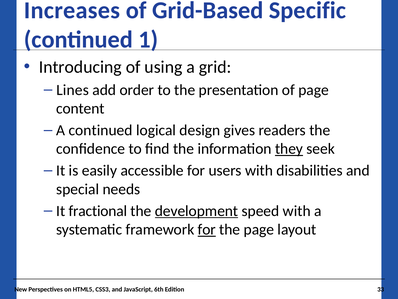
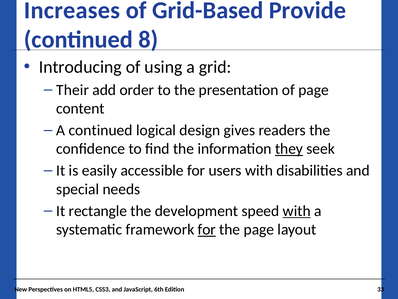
Specific: Specific -> Provide (307, 10)
1: 1 -> 8 (148, 39)
Lines: Lines -> Their (73, 90)
fractional: fractional -> rectangle (98, 211)
development underline: present -> none (197, 211)
with underline: none -> present (297, 211)
